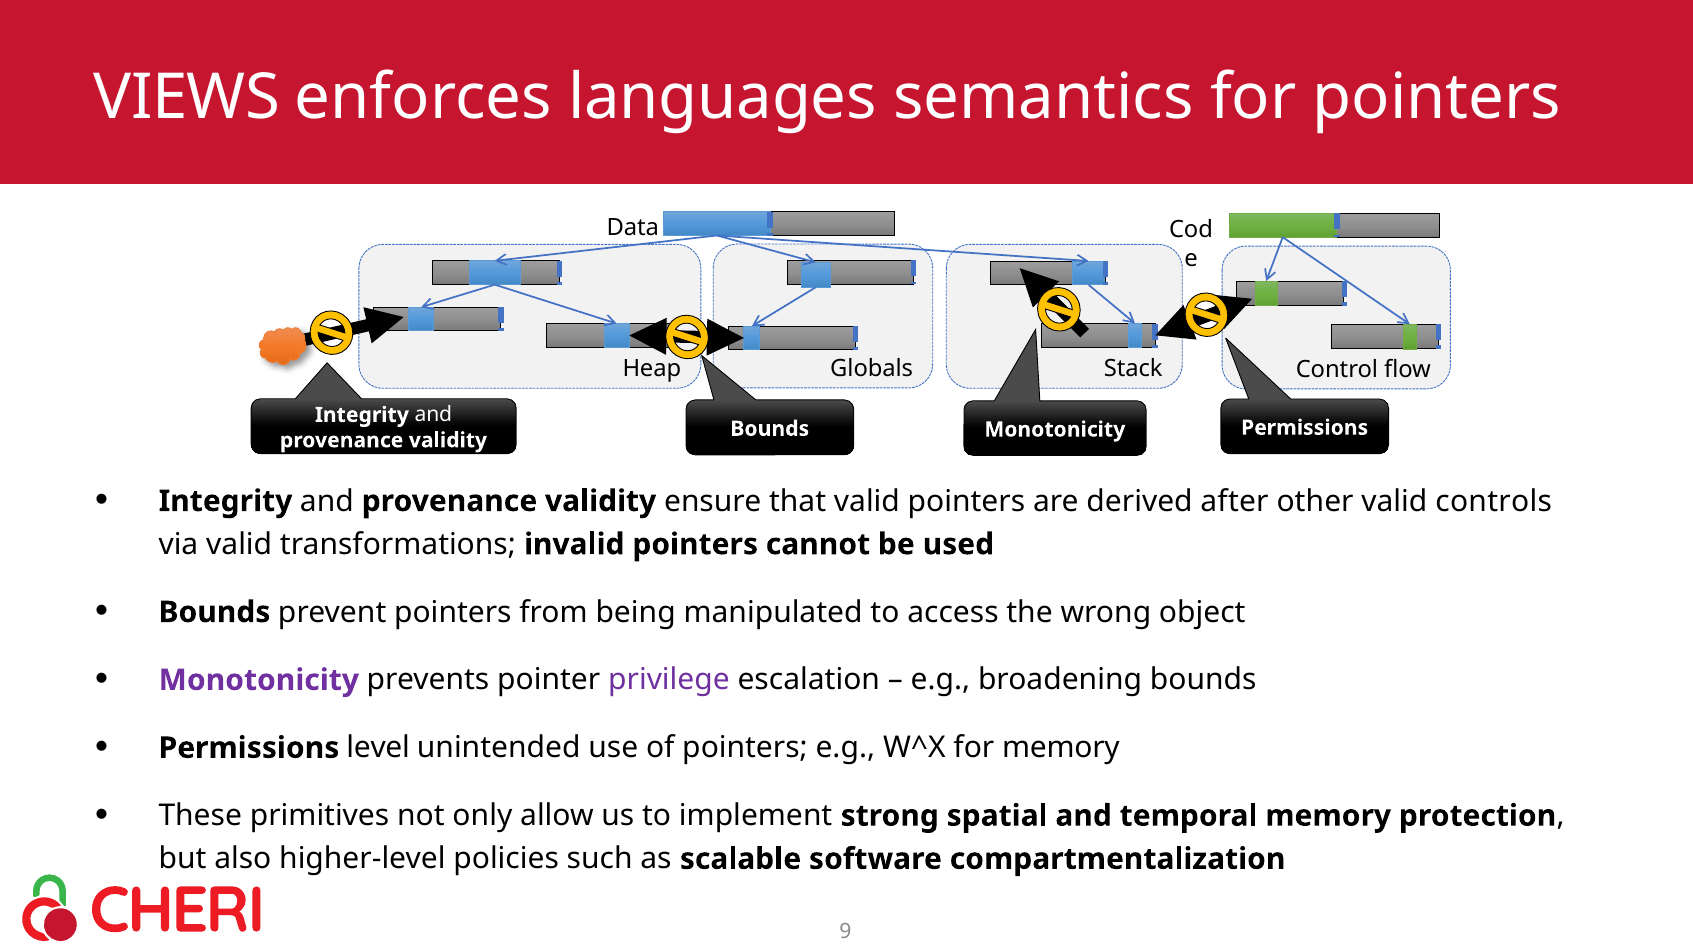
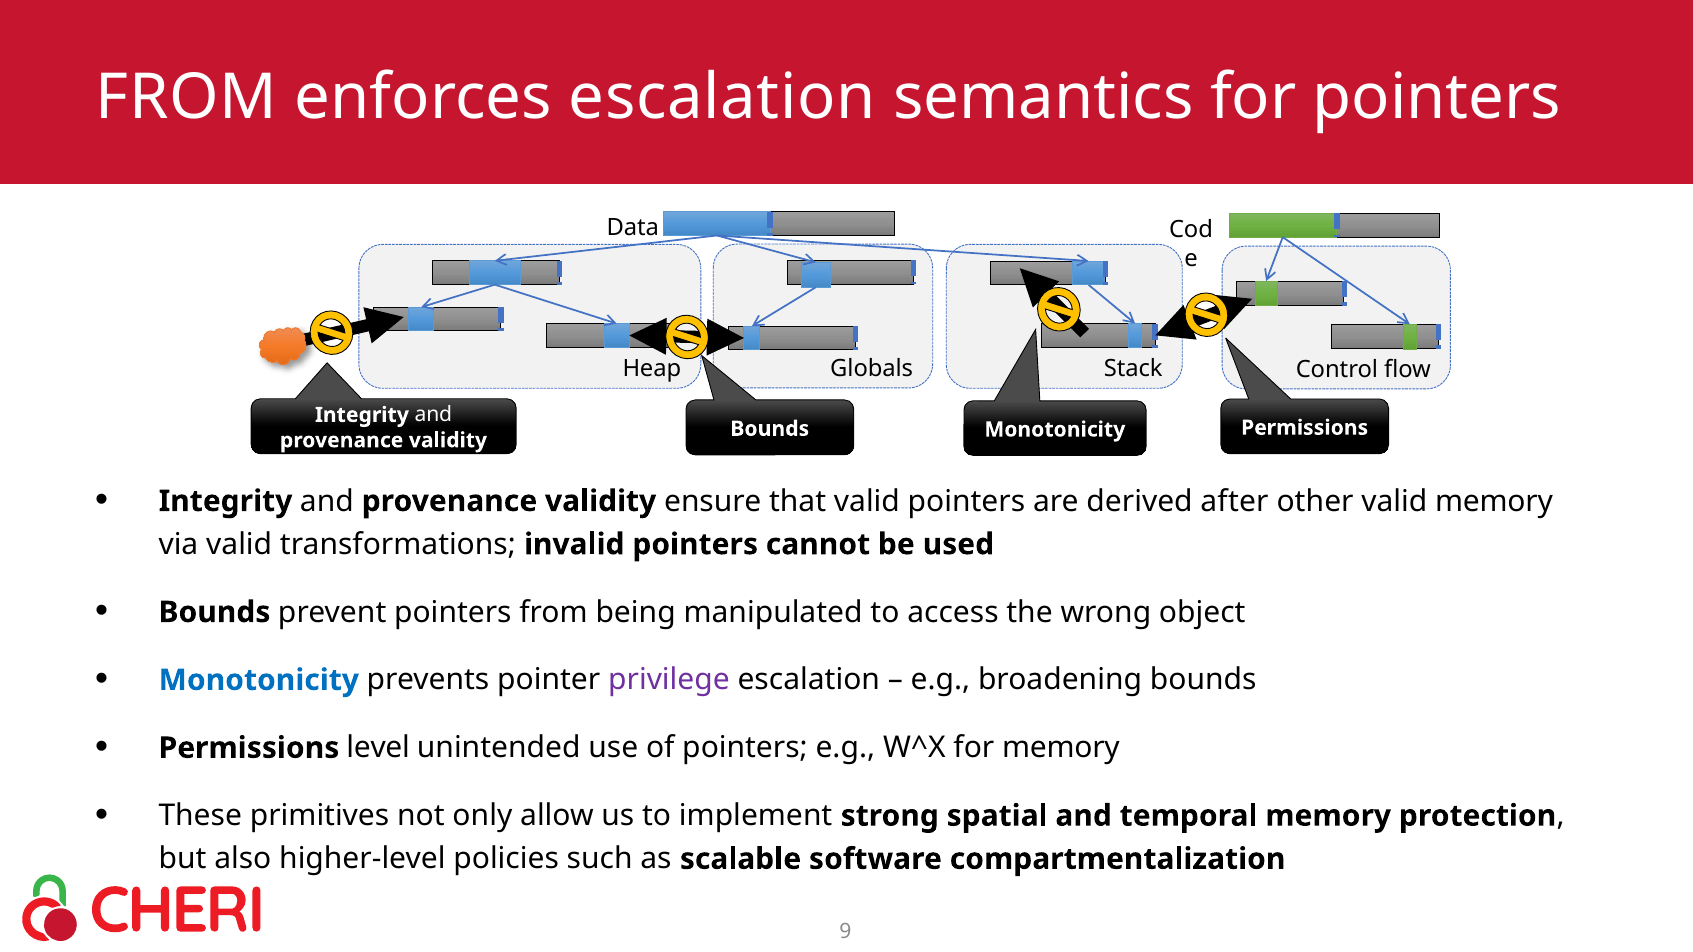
VIEWS: VIEWS -> FROM (186, 97)
enforces languages: languages -> escalation (722, 97)
valid controls: controls -> memory (1494, 501)
Monotonicity colour: purple -> blue (259, 680)
